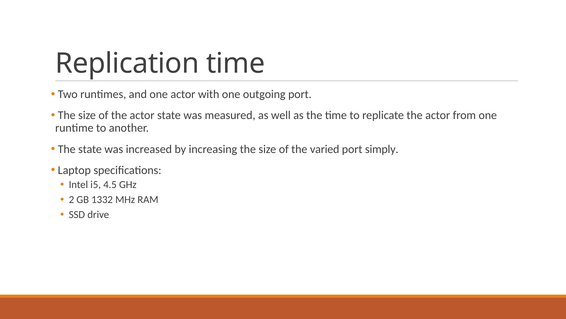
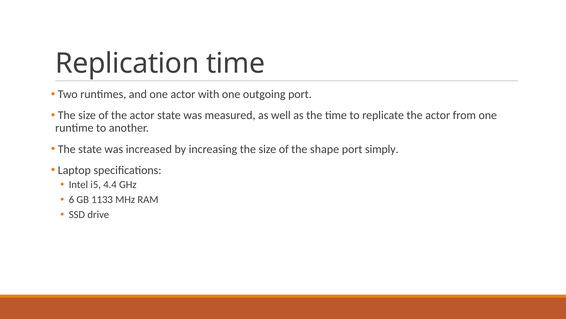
varied: varied -> shape (325, 149)
4.5: 4.5 -> 4.4 (110, 184)
2: 2 -> 6 (71, 199)
1332: 1332 -> 1133 (102, 199)
